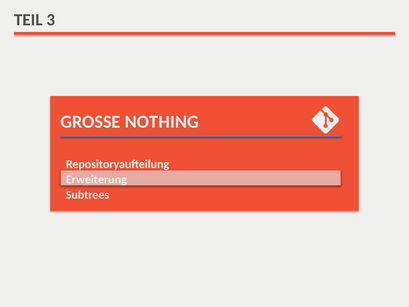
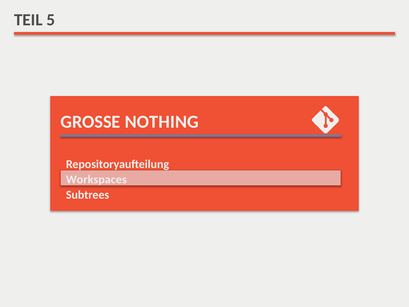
3: 3 -> 5 (51, 20)
Erweiterung: Erweiterung -> Workspaces (96, 179)
